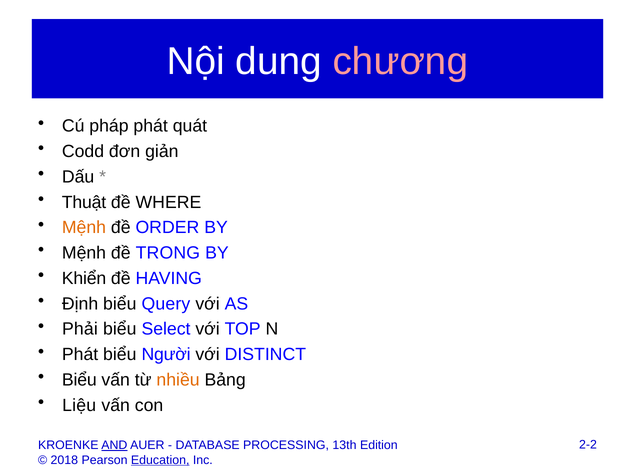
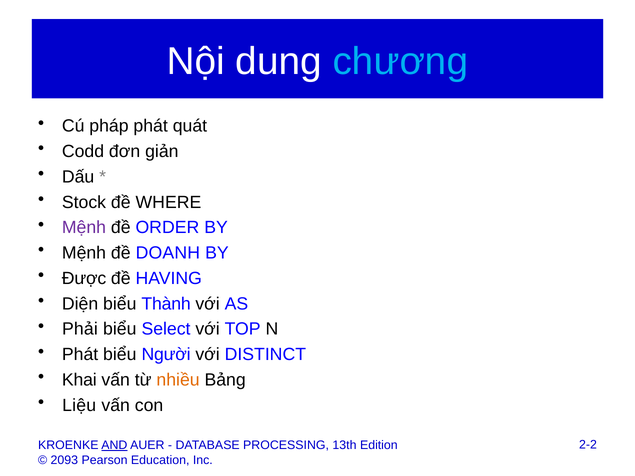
chương colour: pink -> light blue (400, 61)
Thuật: Thuật -> Stock (84, 202)
Mệnh colour: orange -> purple (84, 228)
TRONG: TRONG -> DOANH (168, 253)
Khiển: Khiển -> Được (84, 279)
Định: Định -> Diện (80, 304)
Query: Query -> Thành (166, 304)
Biểu: Biểu -> Khai (79, 380)
2018: 2018 -> 2093 (64, 460)
Education underline: present -> none (160, 460)
